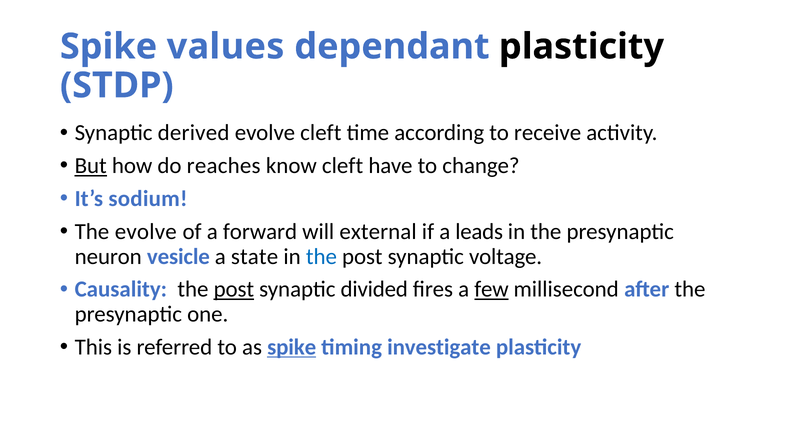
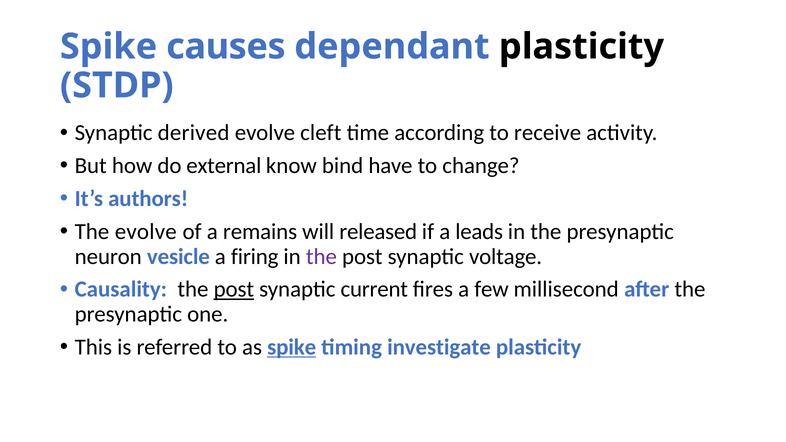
values: values -> causes (226, 47)
But underline: present -> none (91, 166)
reaches: reaches -> external (224, 166)
know cleft: cleft -> bind (343, 166)
sodium: sodium -> authors (148, 199)
forward: forward -> remains (260, 232)
external: external -> released (378, 232)
state: state -> firing (255, 257)
the colour: blue -> purple (321, 257)
divided: divided -> current (374, 289)
few underline: present -> none (491, 289)
